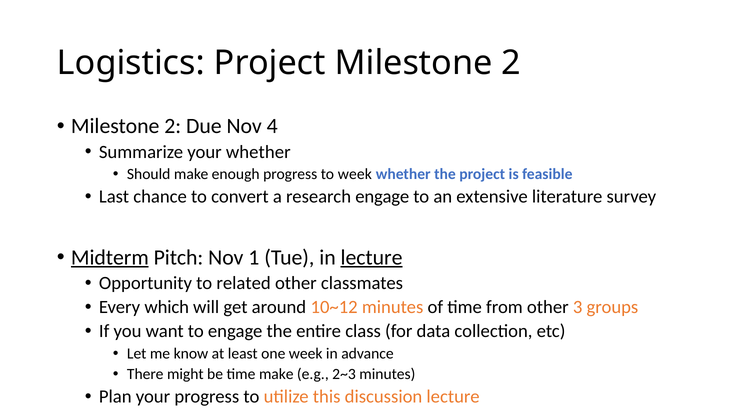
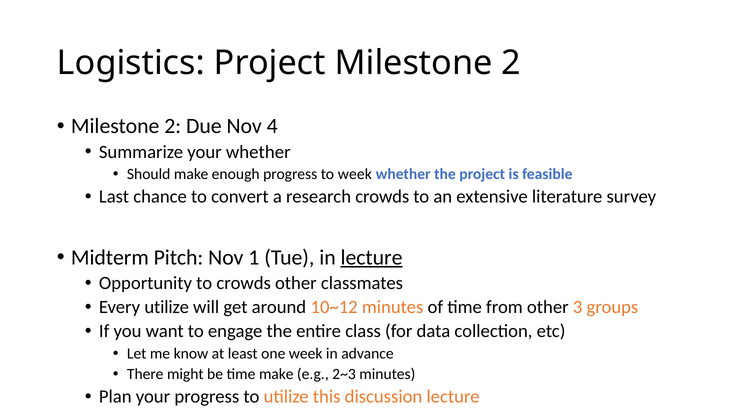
research engage: engage -> crowds (382, 197)
Midterm underline: present -> none (110, 258)
to related: related -> crowds (244, 283)
Every which: which -> utilize (167, 307)
